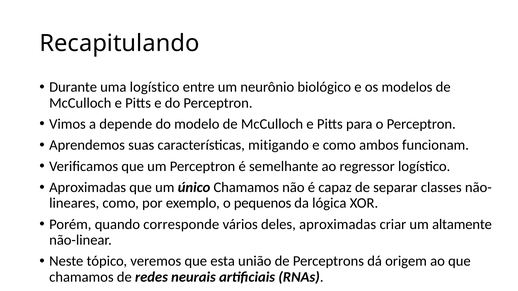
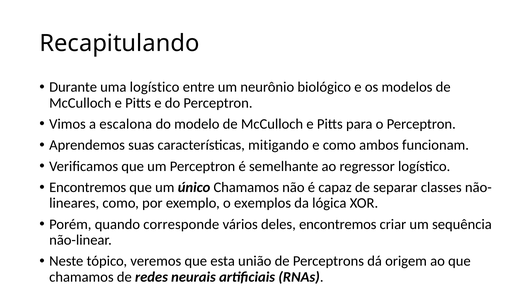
depende: depende -> escalona (126, 124)
Aproximadas: Aproximadas -> Encontremos (88, 188)
pequenos: pequenos -> exemplos (263, 203)
deles aproximadas: aproximadas -> encontremos (338, 225)
altamente: altamente -> sequência (462, 225)
